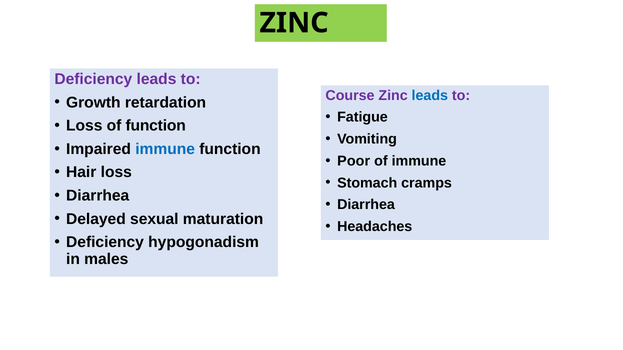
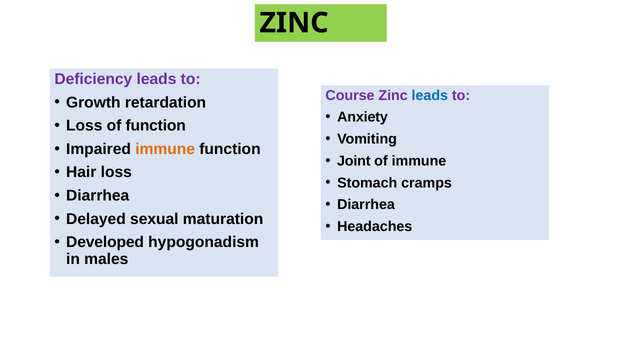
Fatigue: Fatigue -> Anxiety (363, 117)
immune colour: blue -> orange (165, 149)
Poor: Poor -> Joint (354, 161)
Deficiency: Deficiency -> Developed (105, 242)
